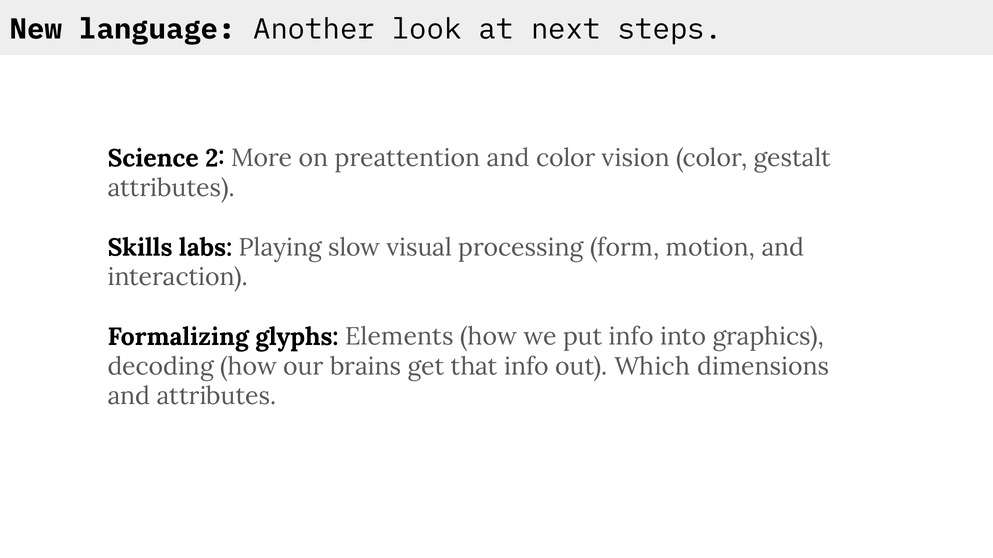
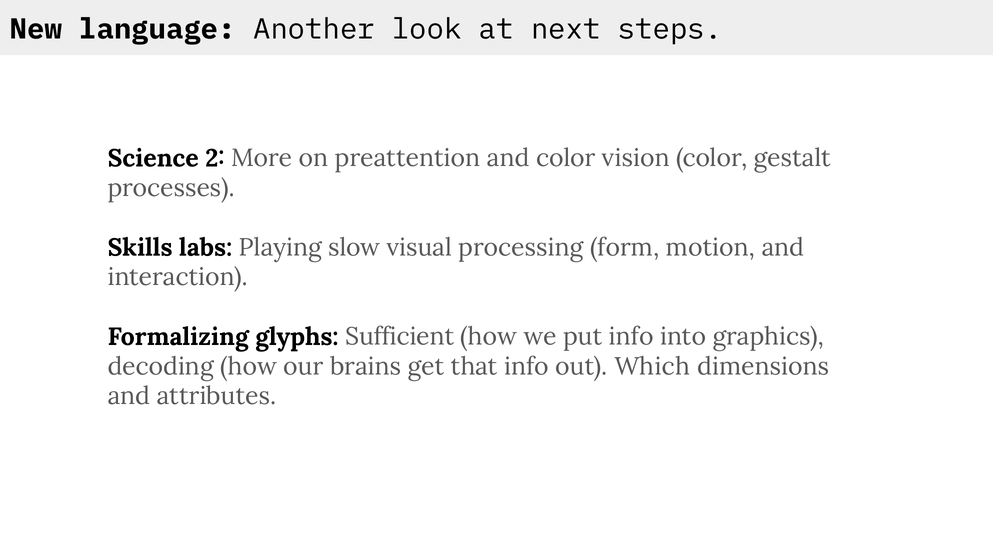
attributes: attributes -> processes (171, 188)
Elements: Elements -> Sufficient (400, 337)
